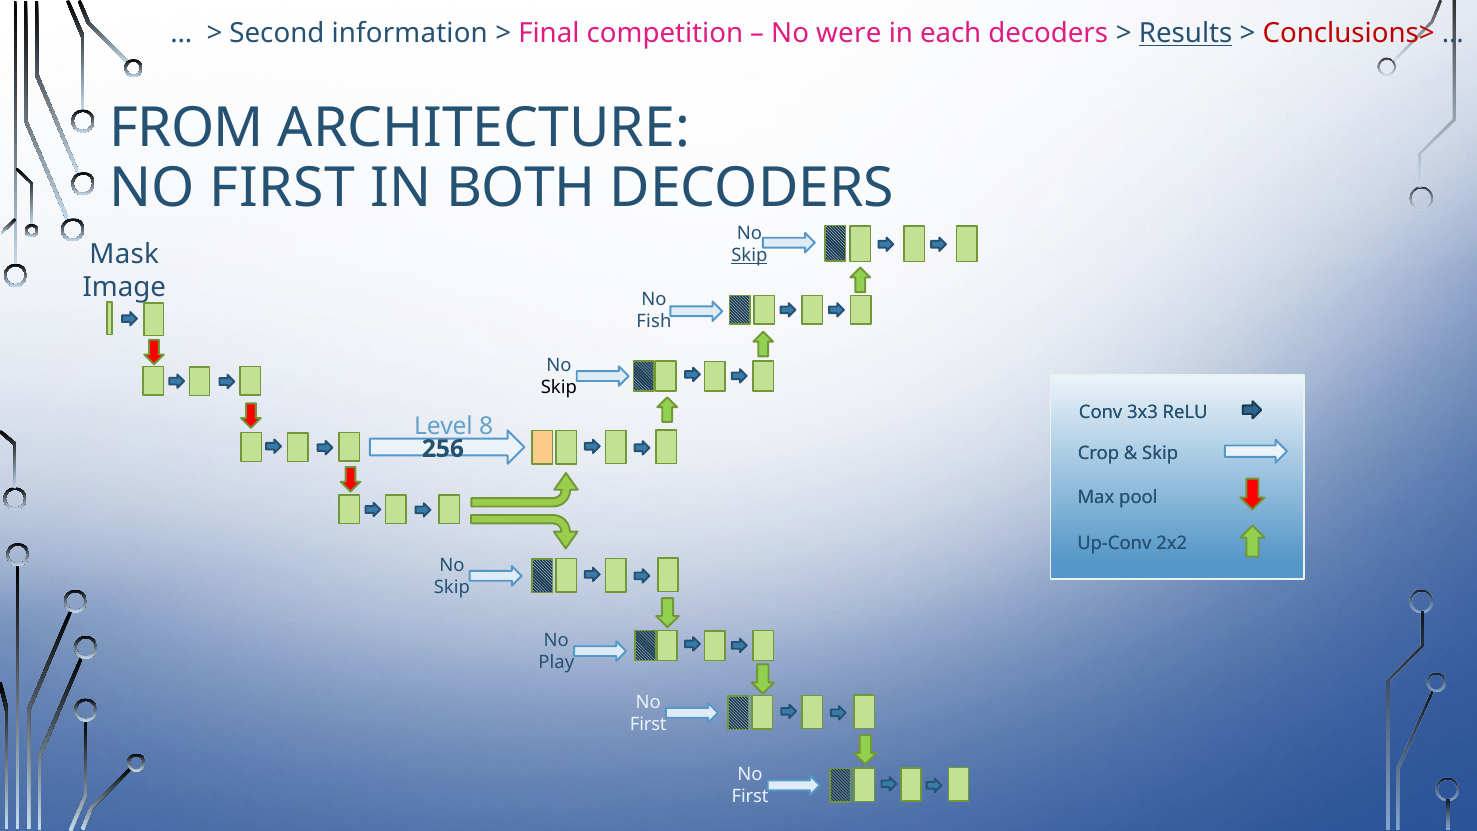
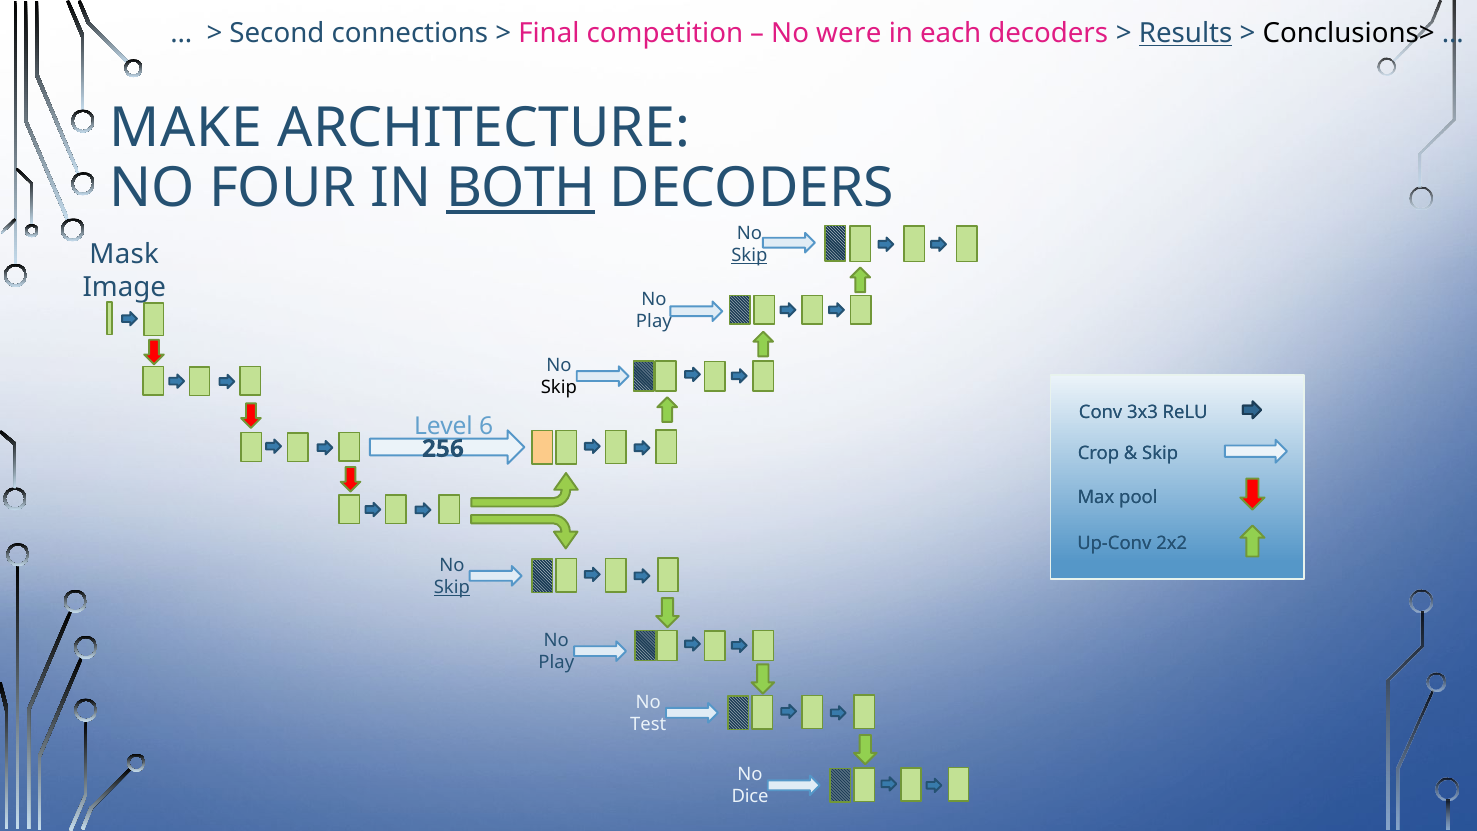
information: information -> connections (410, 34)
Conclusions> colour: red -> black (1349, 34)
FROM: FROM -> MAKE (186, 128)
FIRST: FIRST -> FOUR (283, 188)
BOTH underline: none -> present (521, 188)
Fish: Fish -> Play (654, 321)
8: 8 -> 6 (486, 426)
Skip underline: none -> present (452, 587)
First: First -> Test (648, 724)
First: First -> Dice (750, 797)
